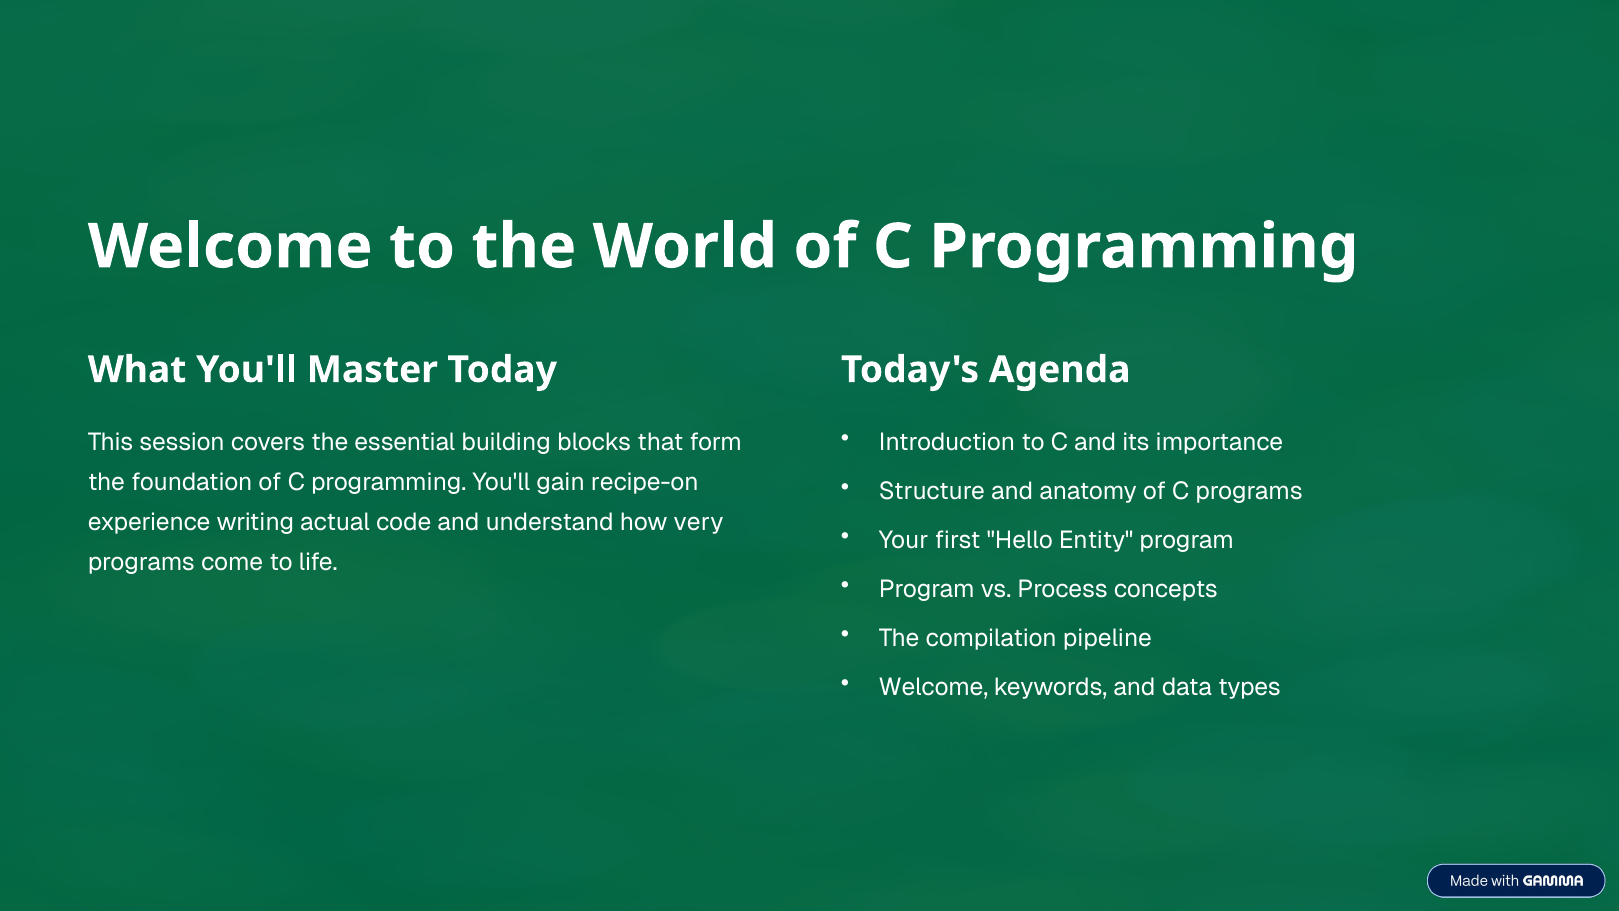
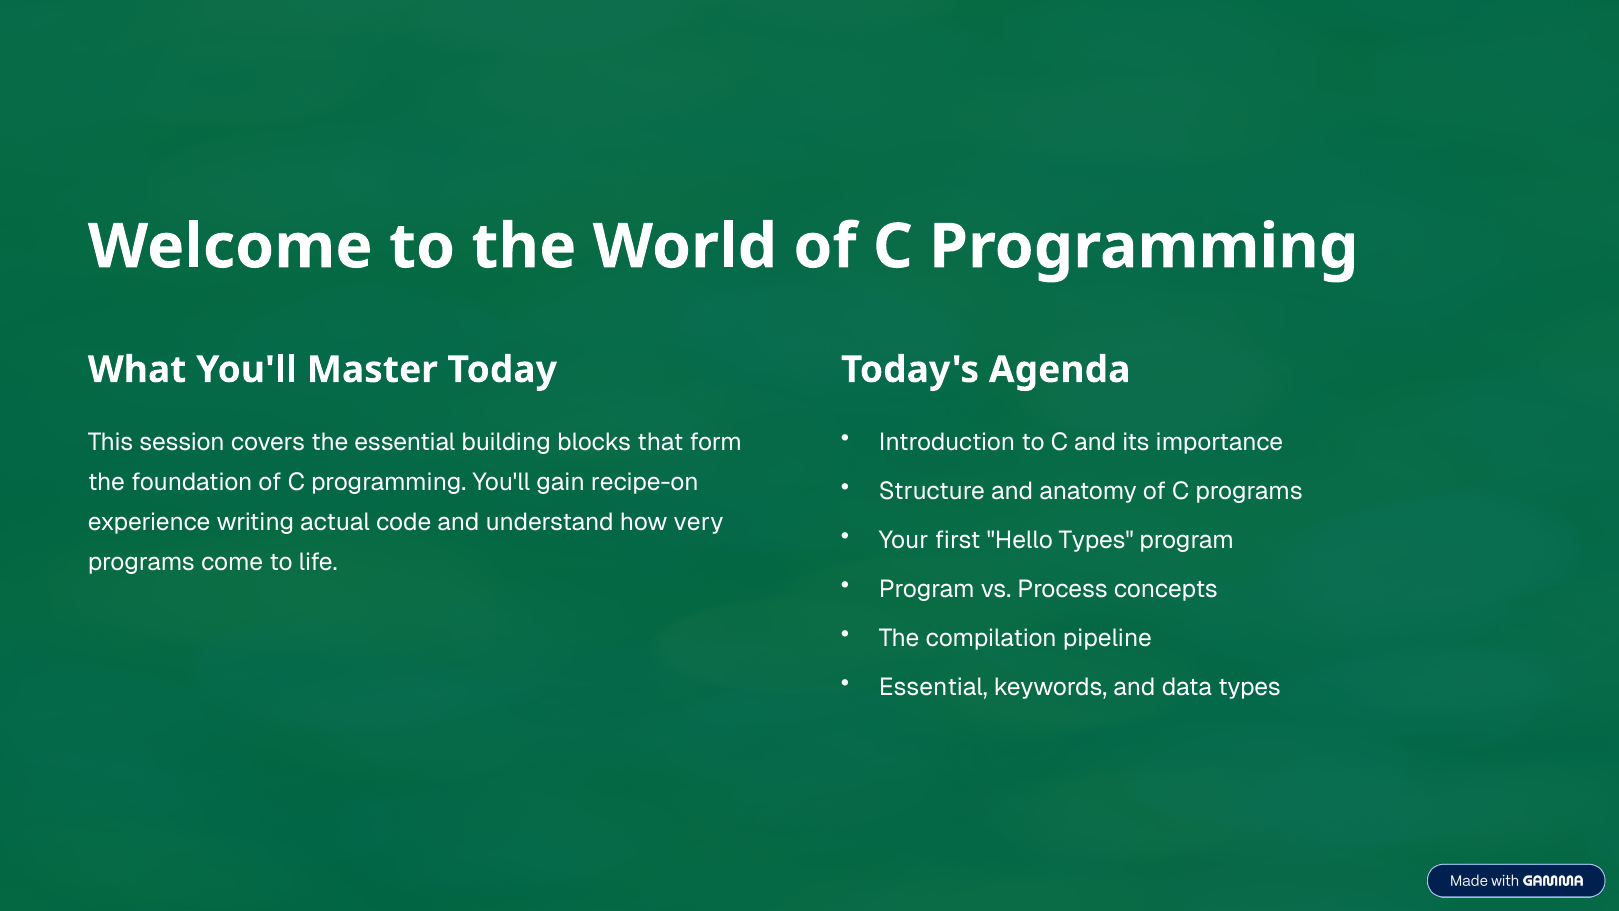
Hello Entity: Entity -> Types (1096, 540)
Welcome: Welcome -> Essential (933, 687)
